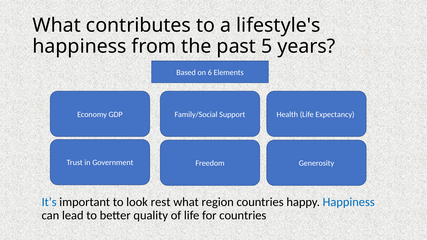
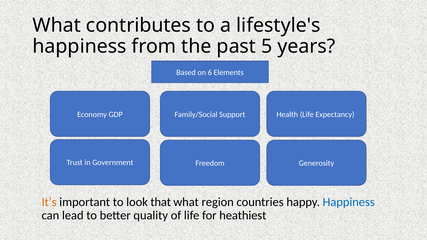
It’s colour: blue -> orange (49, 202)
rest: rest -> that (161, 202)
for countries: countries -> heathiest (243, 215)
